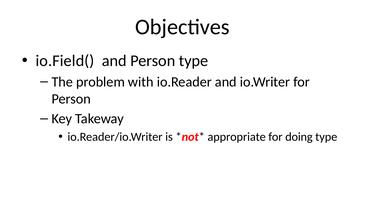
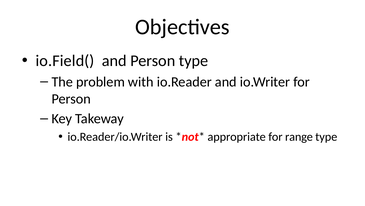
doing: doing -> range (299, 136)
